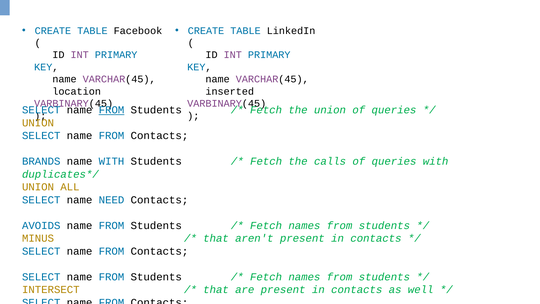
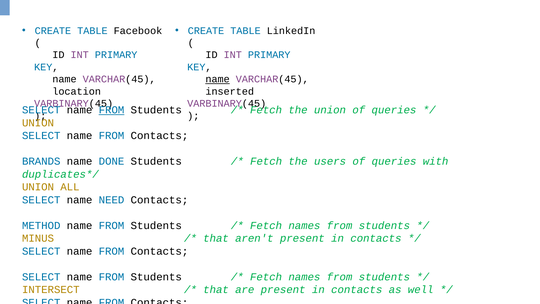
name underline: none -> present (218, 79)
name WITH: WITH -> DONE (112, 161)
calls: calls -> users (330, 161)
AVOIDS: AVOIDS -> METHOD (41, 225)
